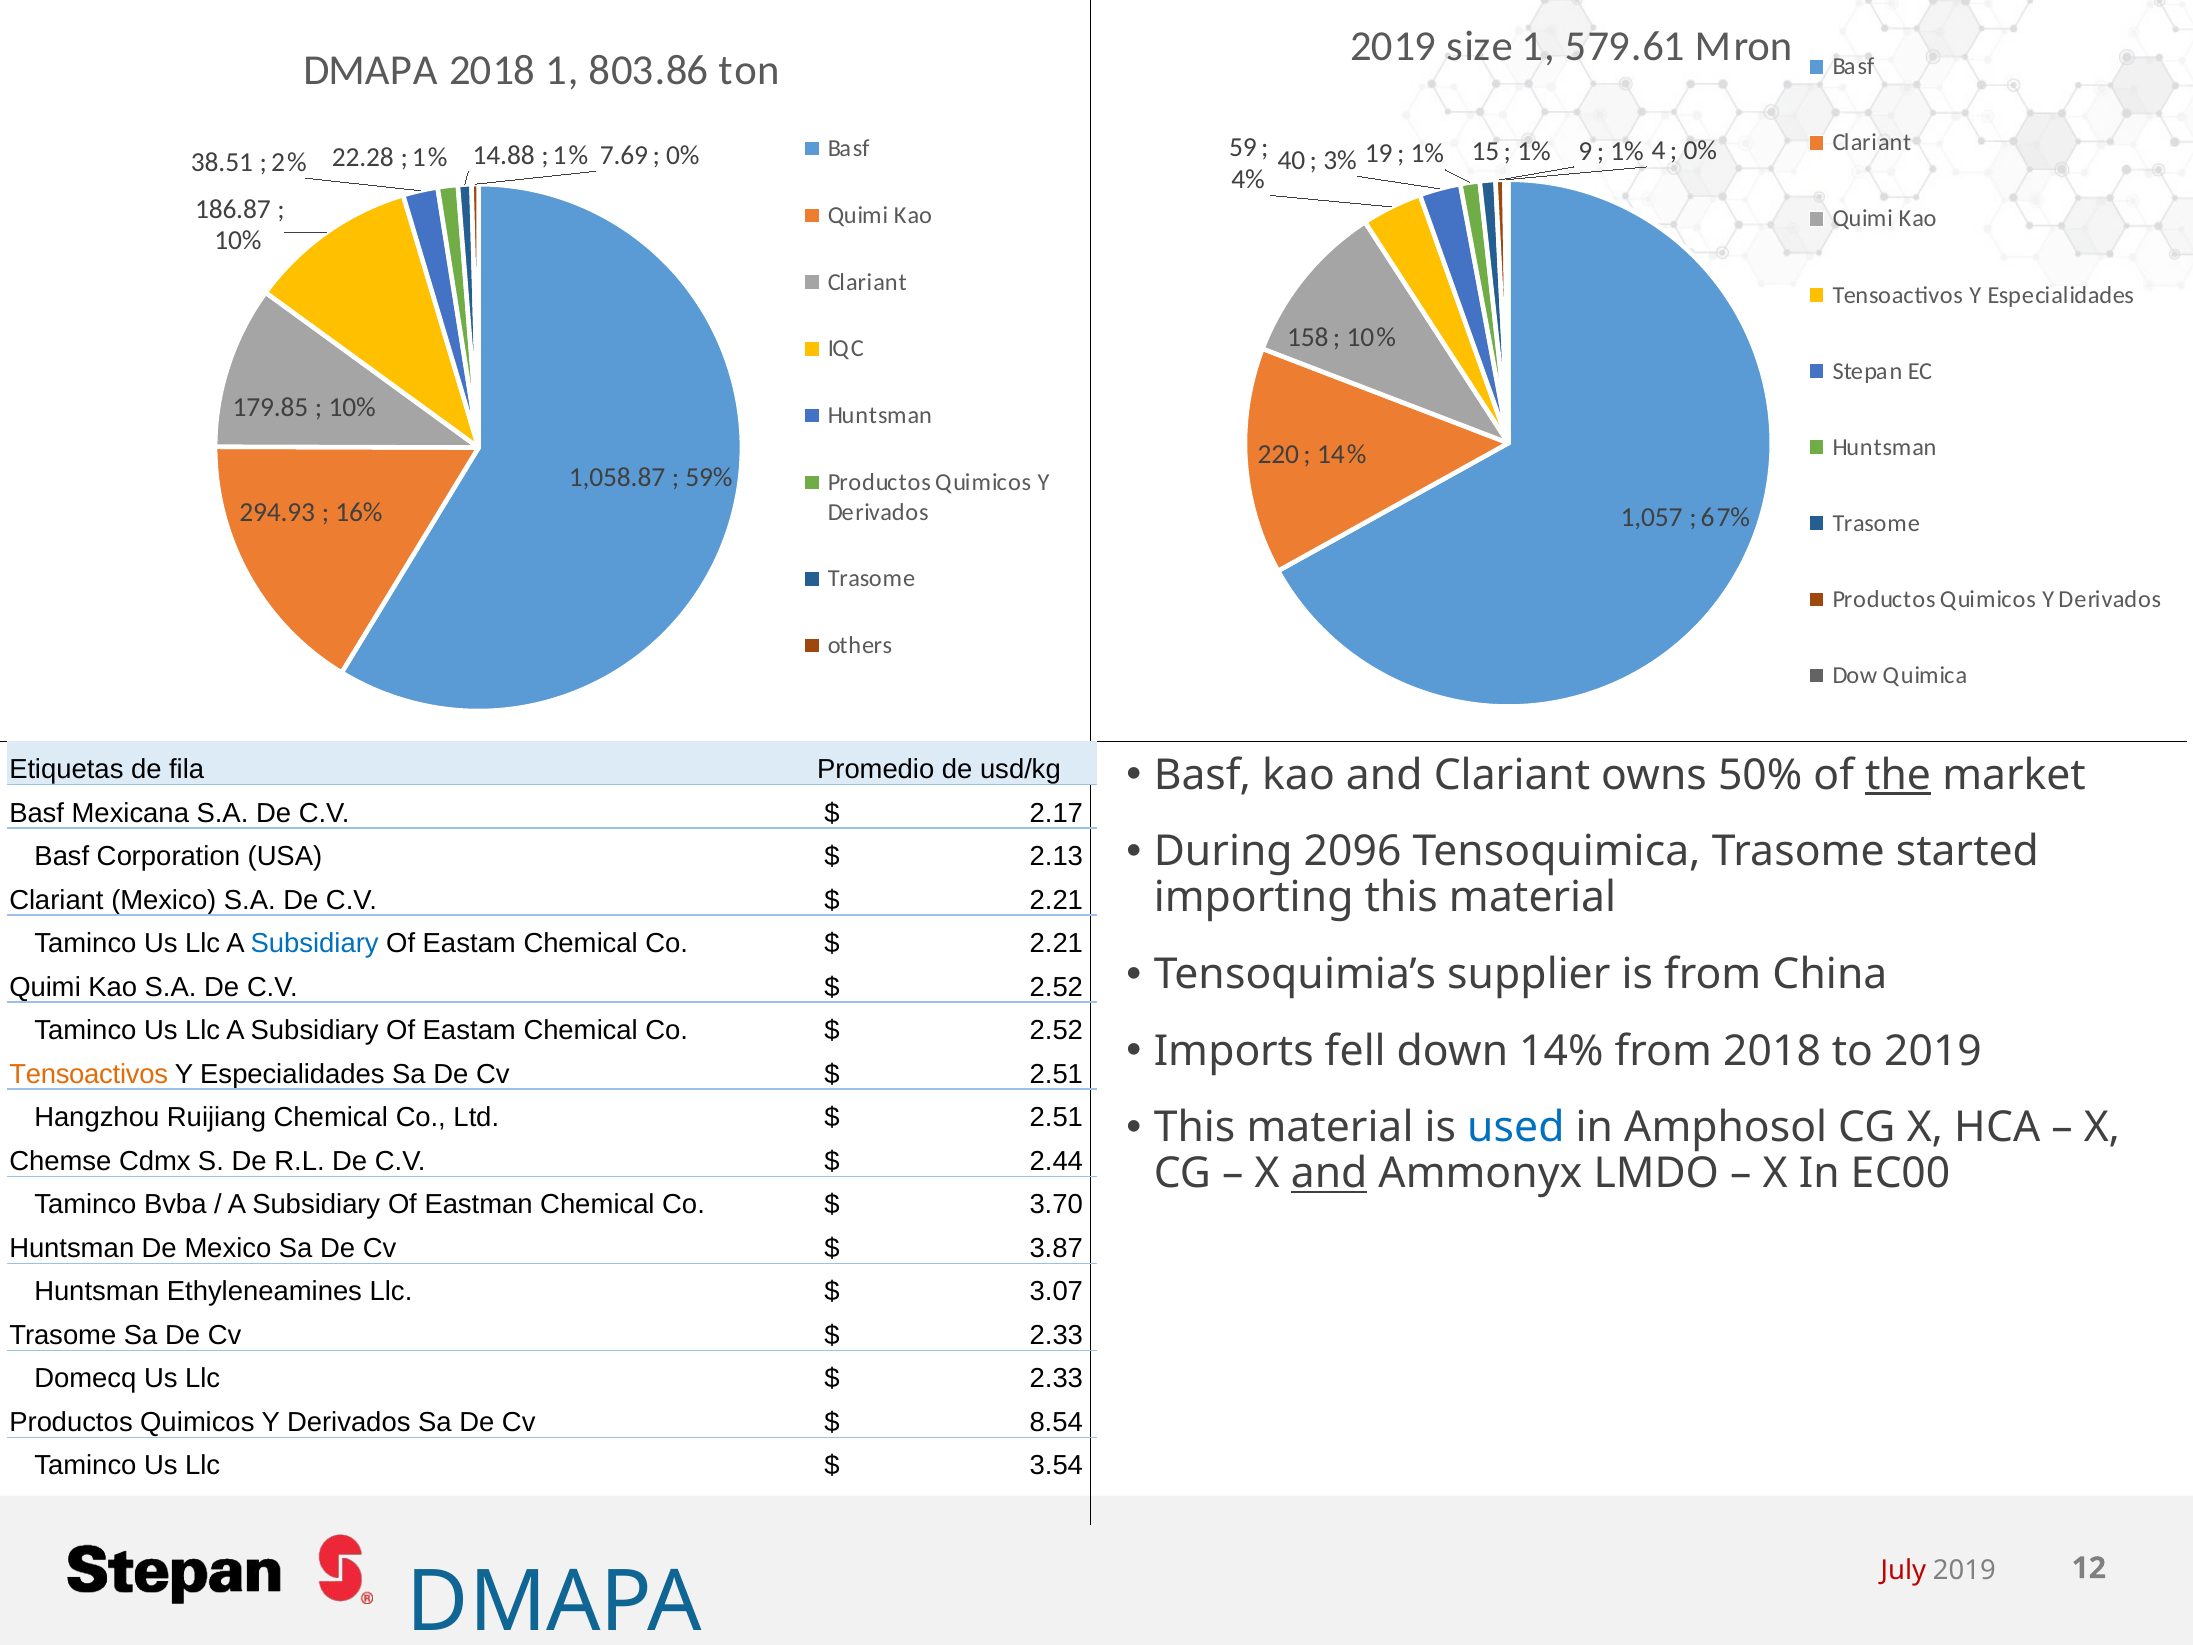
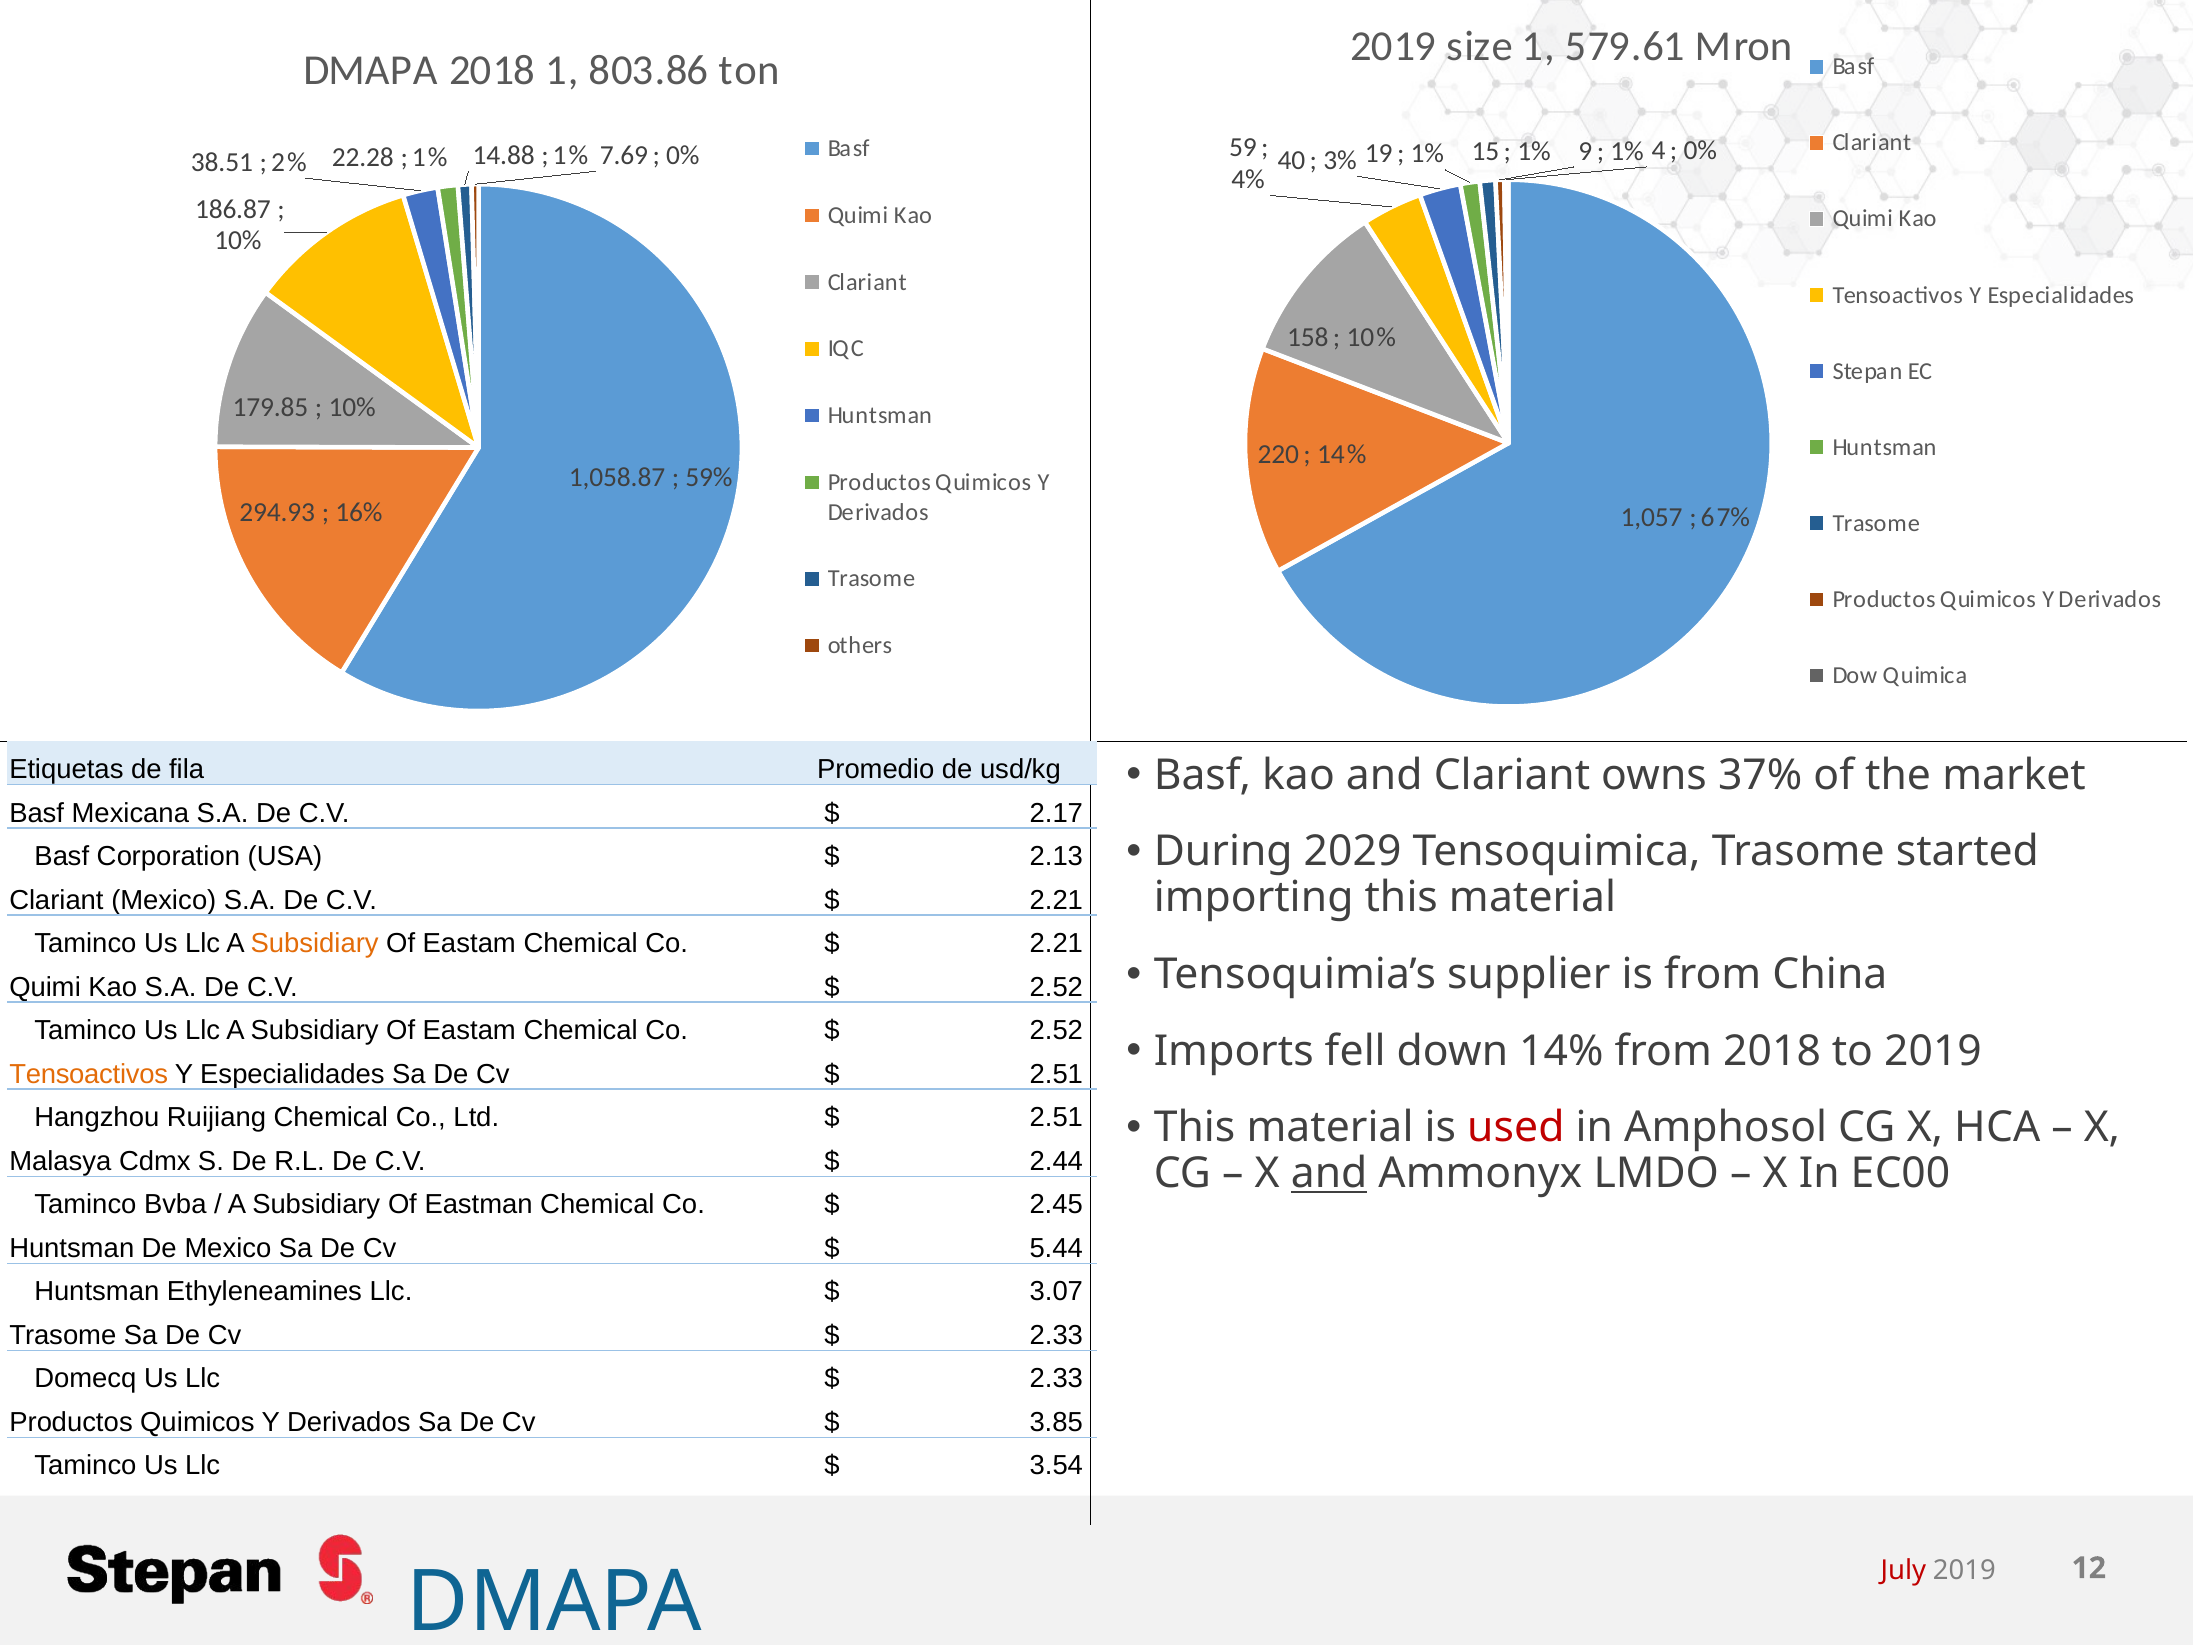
50%: 50% -> 37% (1760, 775)
the underline: present -> none (1898, 775)
2096: 2096 -> 2029 (1353, 852)
Subsidiary colour: blue -> orange (315, 944)
used colour: blue -> red (1516, 1127)
Chemse: Chemse -> Malasya (60, 1161)
3.70: 3.70 -> 2.45 (1056, 1205)
3.87: 3.87 -> 5.44 (1056, 1248)
8.54: 8.54 -> 3.85 (1056, 1422)
